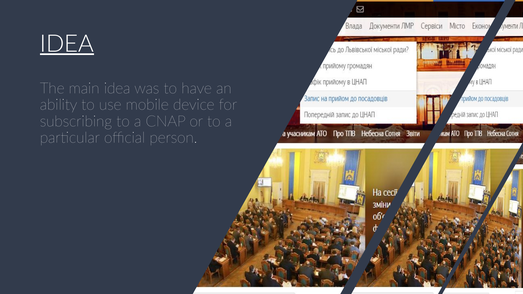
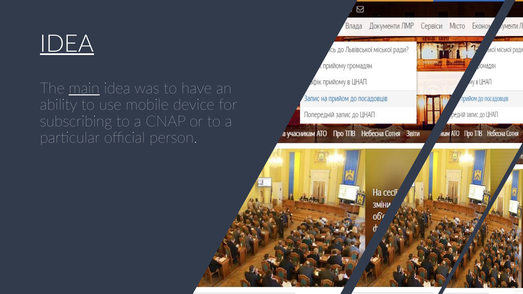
main underline: none -> present (84, 88)
